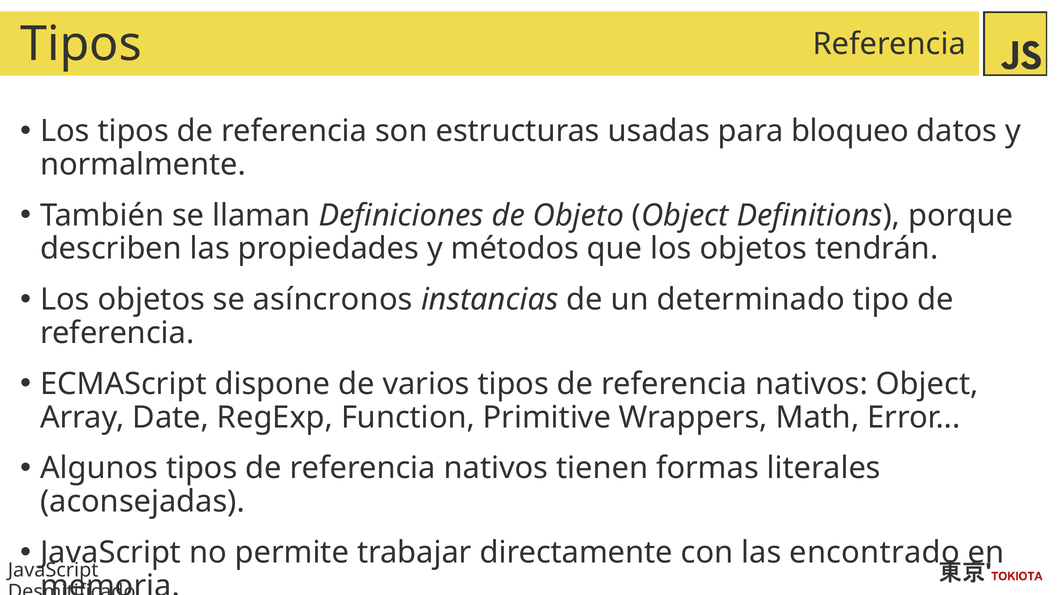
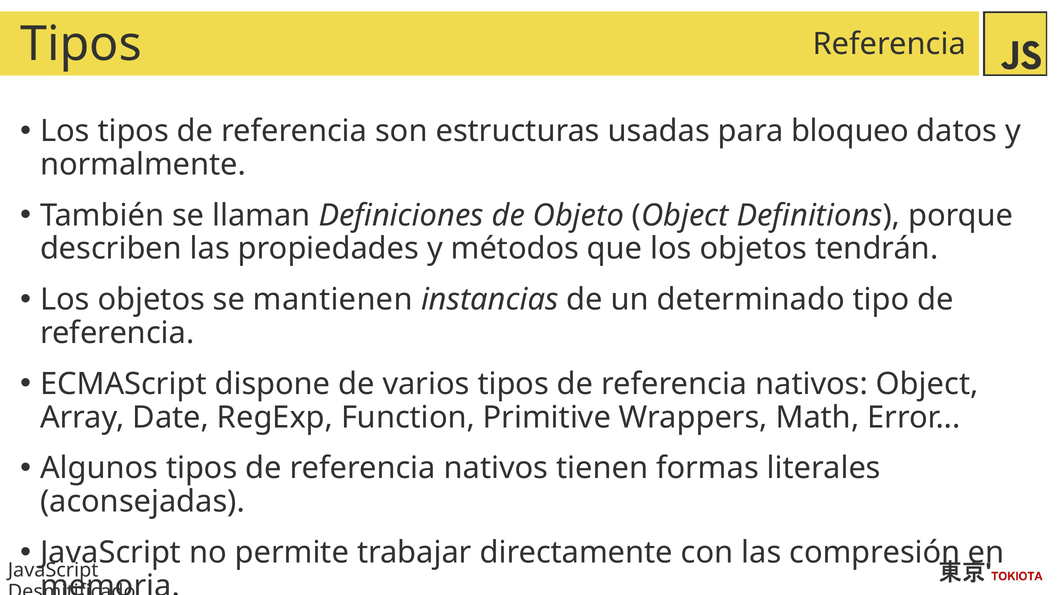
asíncronos: asíncronos -> mantienen (333, 300)
encontrado: encontrado -> compresión (875, 553)
